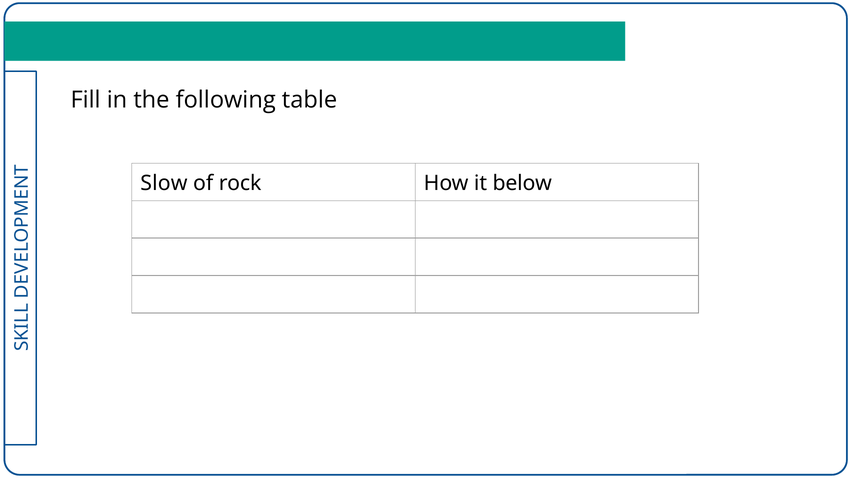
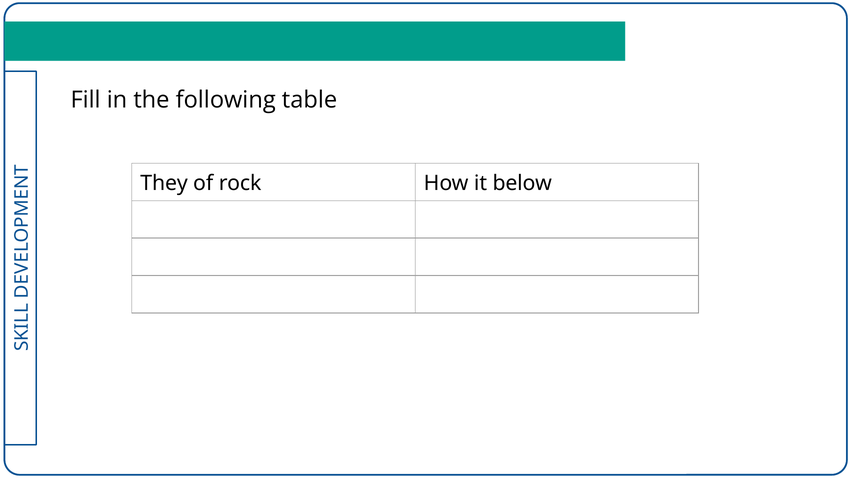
Slow: Slow -> They (164, 183)
